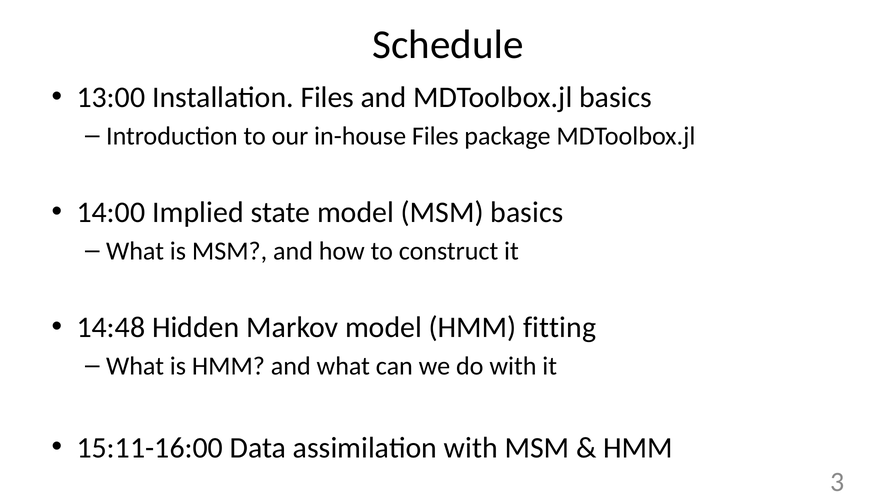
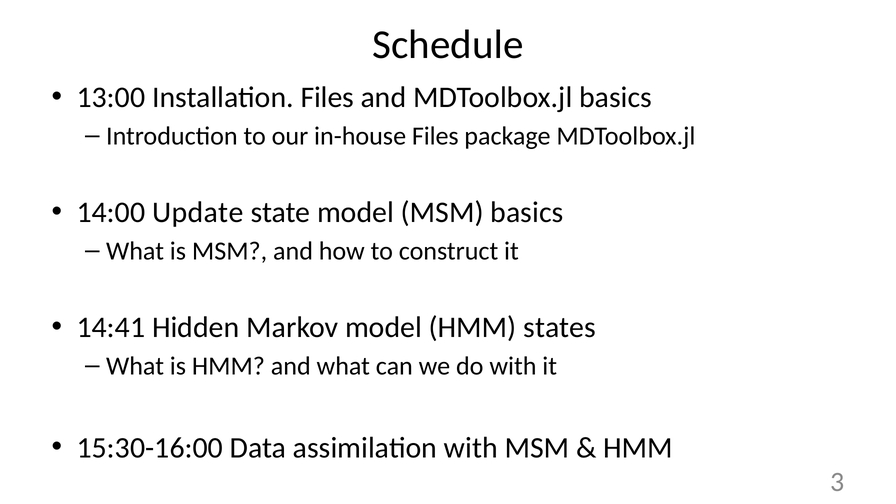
Implied: Implied -> Update (198, 212)
14:48: 14:48 -> 14:41 (111, 327)
fitting: fitting -> states (560, 327)
15:11-16:00: 15:11-16:00 -> 15:30-16:00 (150, 448)
